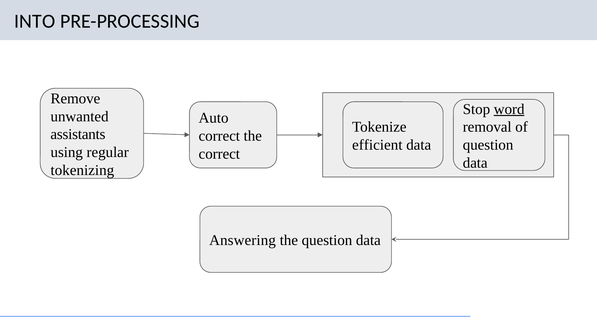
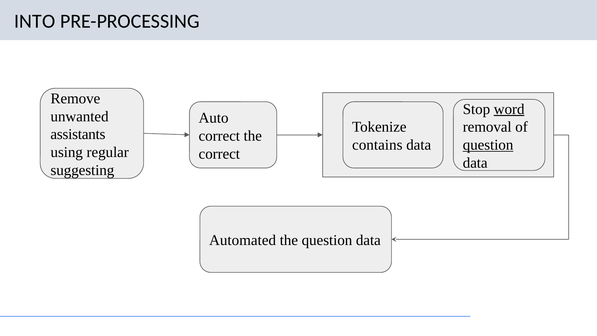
efficient: efficient -> contains (377, 145)
question underline: none -> present (488, 145)
tokenizing: tokenizing -> suggesting (82, 170)
Answering: Answering -> Automated (243, 240)
